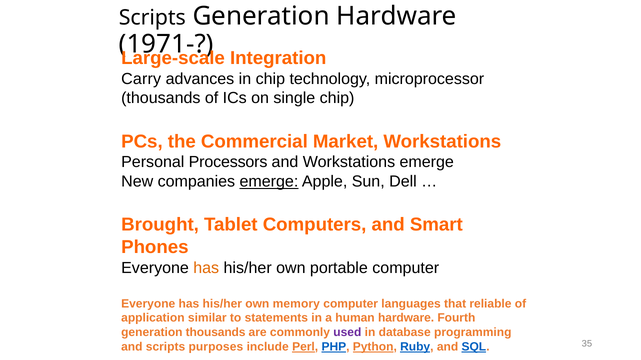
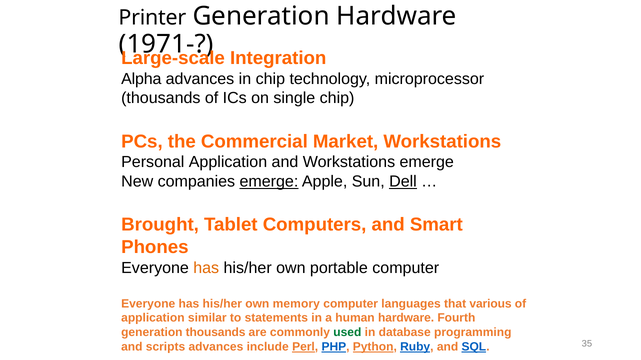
Scripts: Scripts -> Printer (152, 18)
Carry: Carry -> Alpha (141, 79)
Personal Processors: Processors -> Application (228, 162)
Dell underline: none -> present (403, 182)
reliable: reliable -> various (491, 304)
used colour: purple -> green (347, 333)
scripts purposes: purposes -> advances (216, 347)
